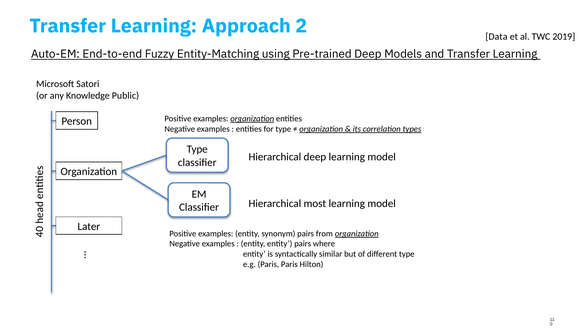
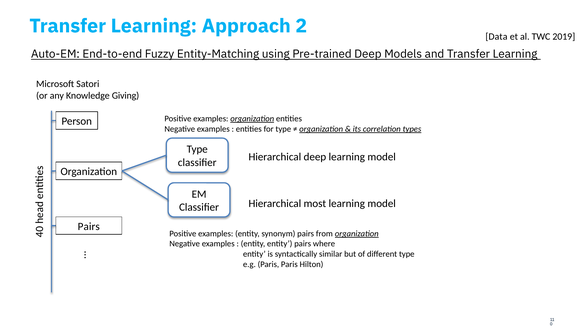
Public: Public -> Giving (126, 96)
Later: Later -> Pairs (89, 227)
